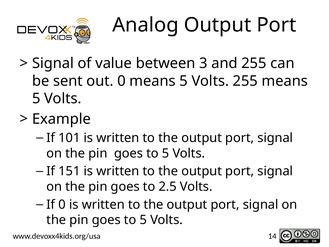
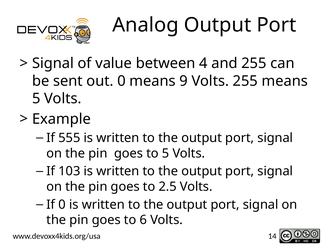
3: 3 -> 4 (203, 63)
0 means 5: 5 -> 9 (184, 81)
101: 101 -> 555 (69, 138)
151: 151 -> 103 (69, 171)
5: 5 -> 6 (143, 220)
